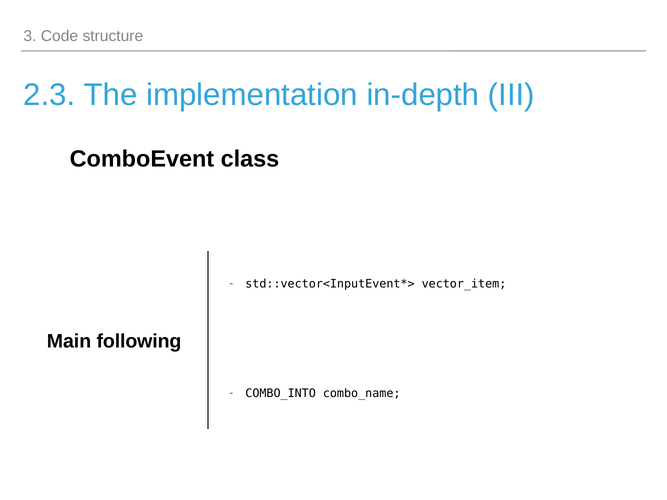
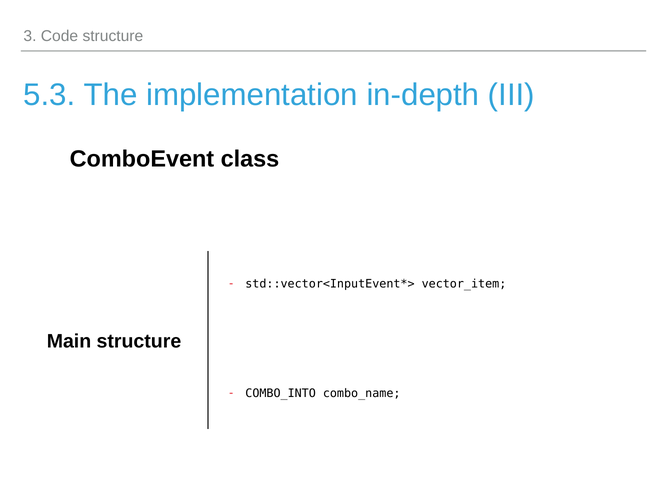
2.3: 2.3 -> 5.3 (49, 95)
Main following: following -> structure (139, 341)
